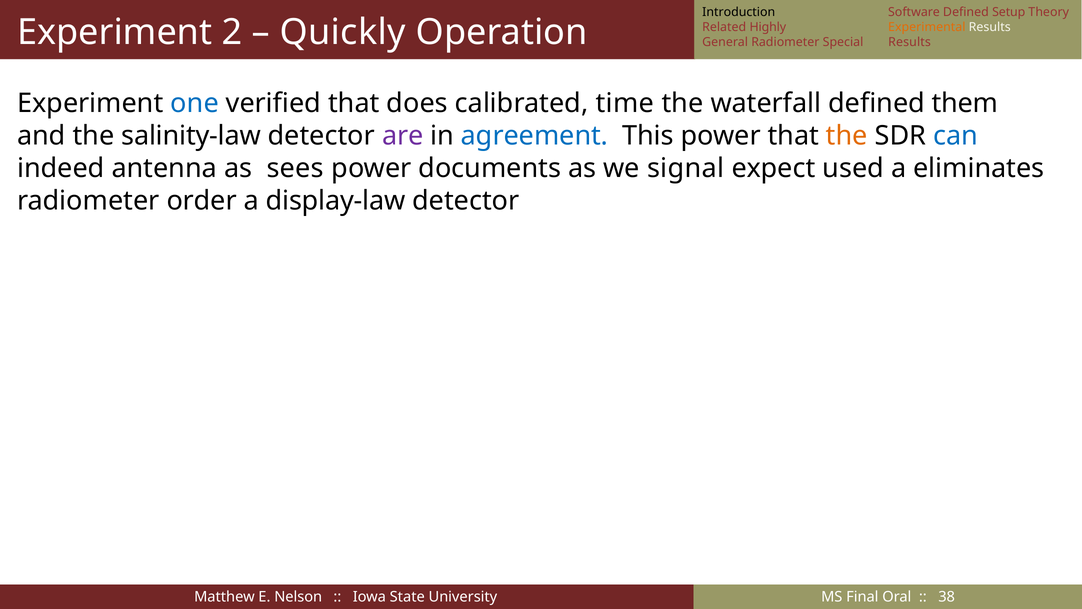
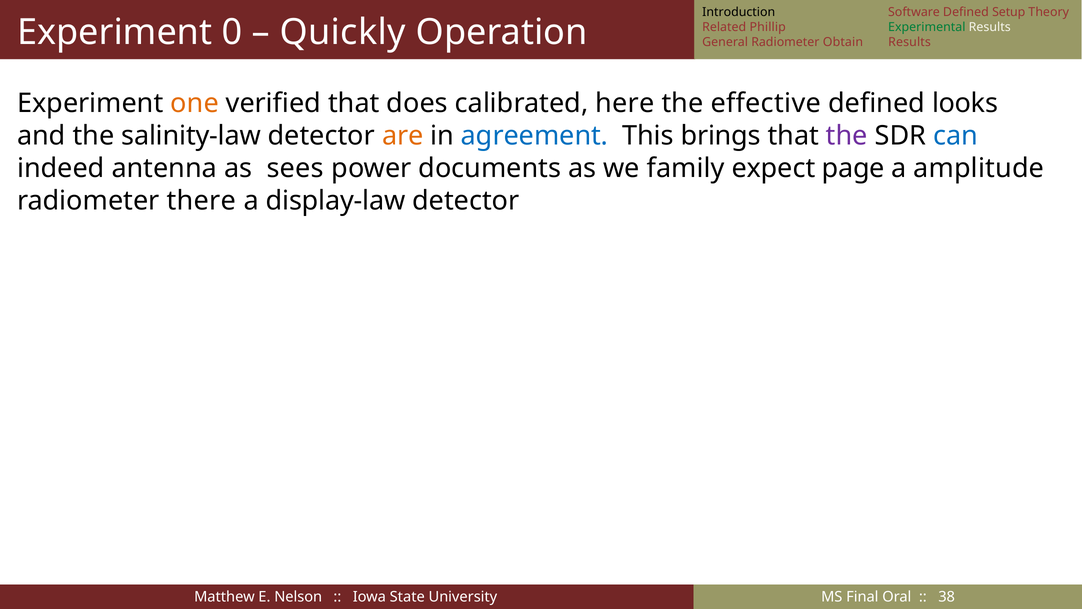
2: 2 -> 0 (232, 32)
Highly: Highly -> Phillip (768, 27)
Experimental colour: orange -> green (927, 27)
Special: Special -> Obtain (843, 42)
one colour: blue -> orange (195, 103)
time: time -> here (625, 103)
waterfall: waterfall -> effective (766, 103)
them: them -> looks (965, 103)
are colour: purple -> orange (403, 136)
This power: power -> brings (721, 136)
the colour: orange -> purple (847, 136)
signal: signal -> family (686, 168)
used: used -> page (853, 168)
eliminates: eliminates -> amplitude (979, 168)
order: order -> there (201, 201)
